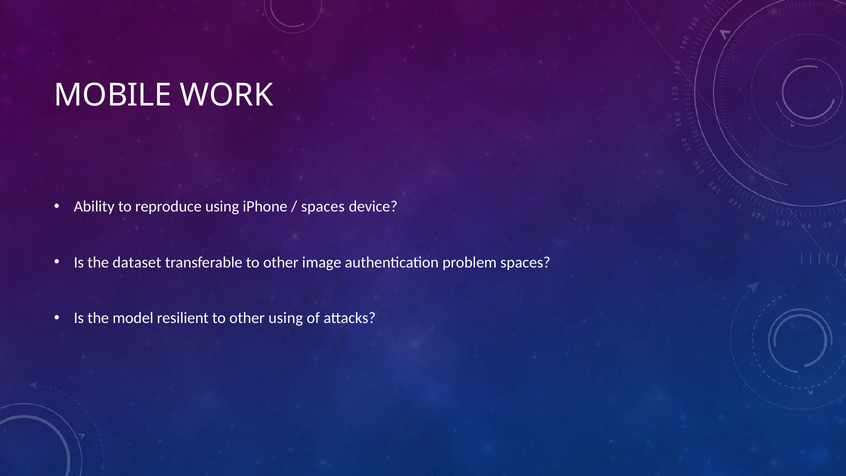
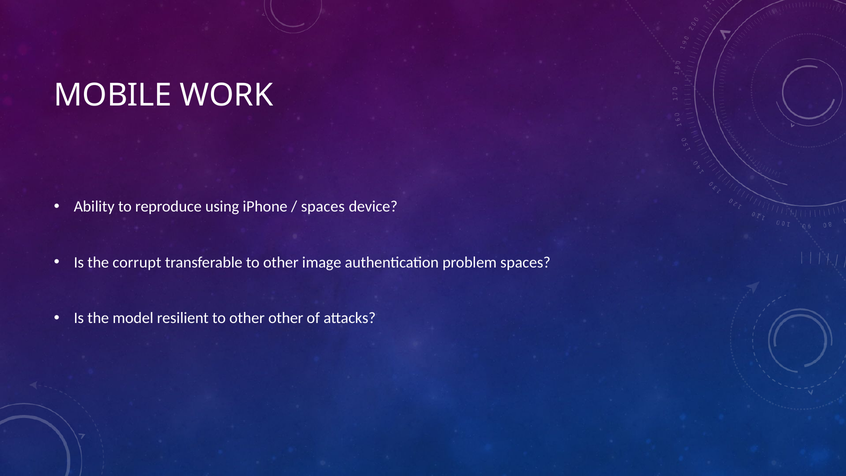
dataset: dataset -> corrupt (137, 262)
other using: using -> other (286, 318)
